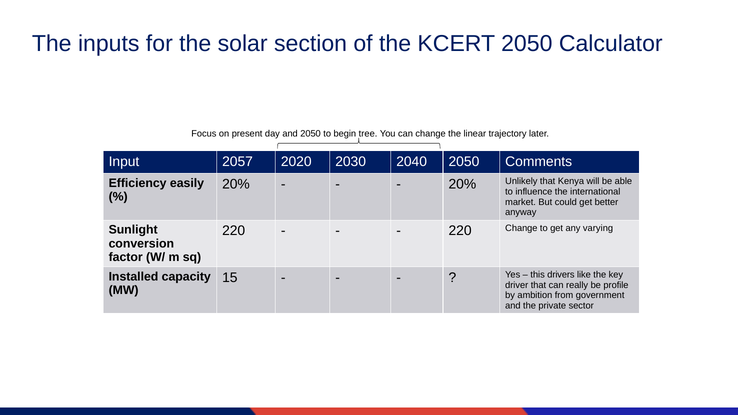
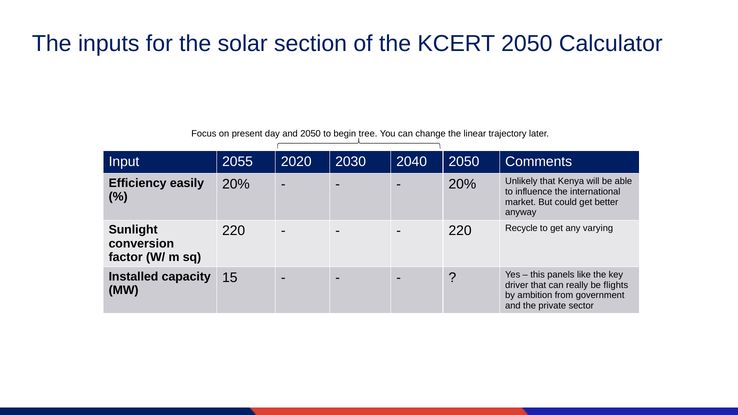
2057: 2057 -> 2055 (238, 162)
220 Change: Change -> Recycle (521, 228)
drivers: drivers -> panels (561, 275)
profile: profile -> flights (616, 285)
